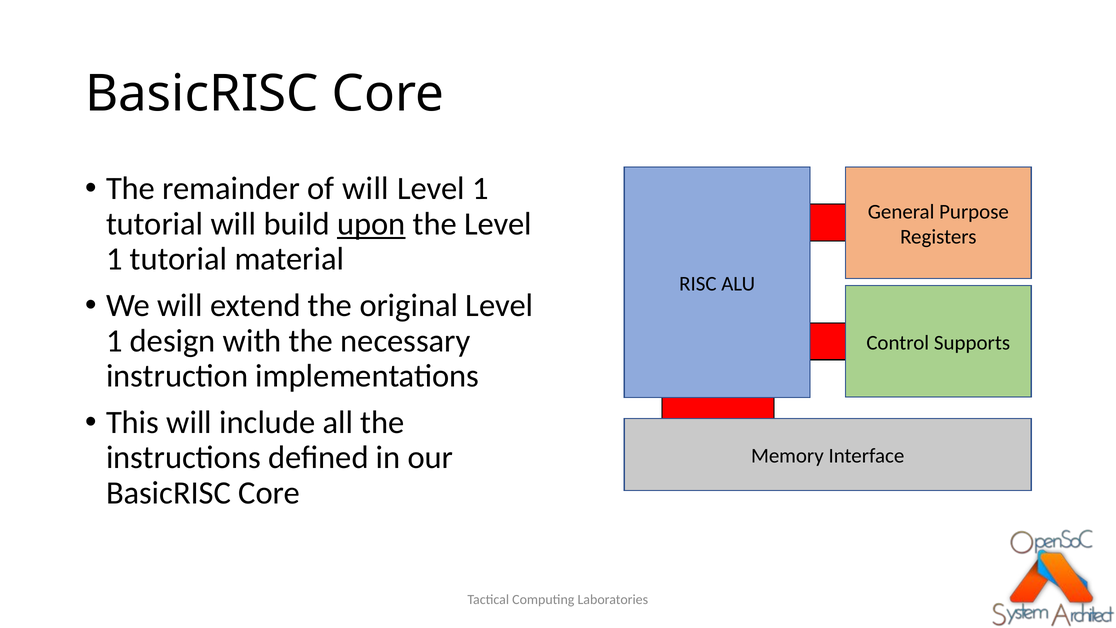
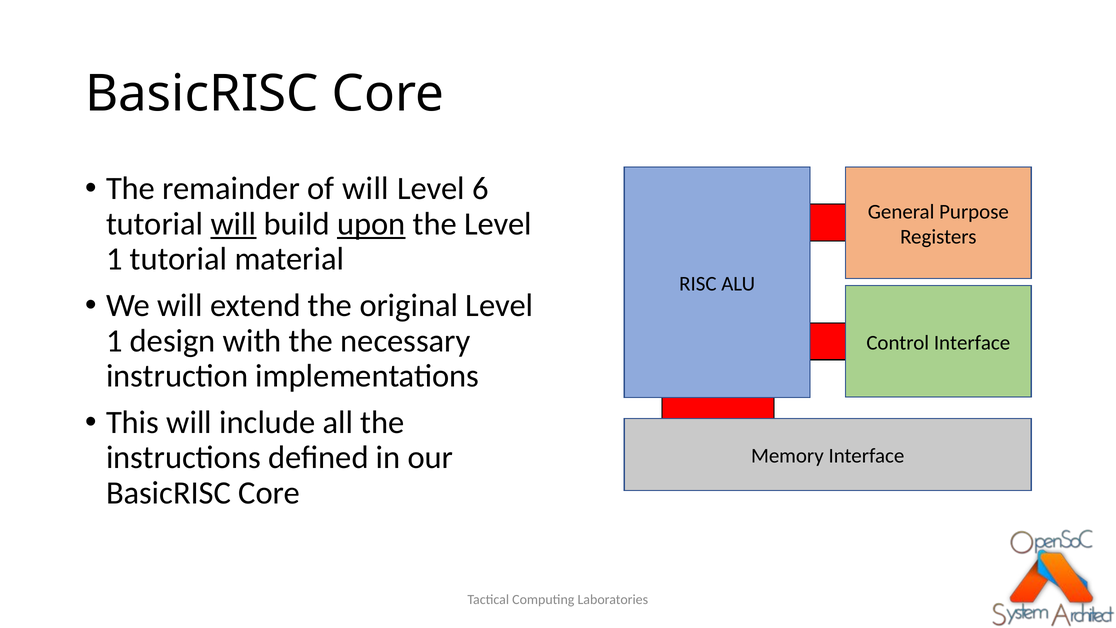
1: 1 -> 6 (480, 189)
will underline: none -> present (234, 224)
Control Supports: Supports -> Interface (972, 343)
